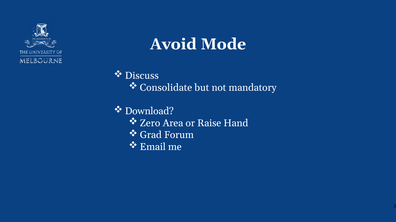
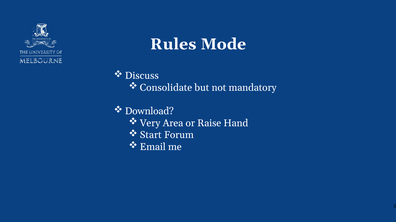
Avoid: Avoid -> Rules (173, 44)
Zero: Zero -> Very (150, 123)
Grad: Grad -> Start (151, 135)
